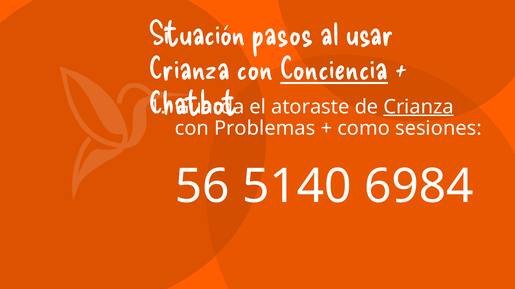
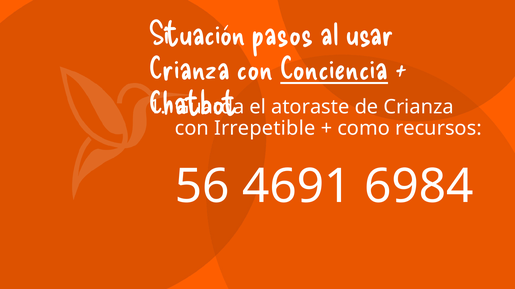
Crianza underline: present -> none (419, 107)
Problemas: Problemas -> Irrepetible (265, 129)
sesiones: sesiones -> recursos (438, 129)
5140: 5140 -> 4691 (297, 187)
